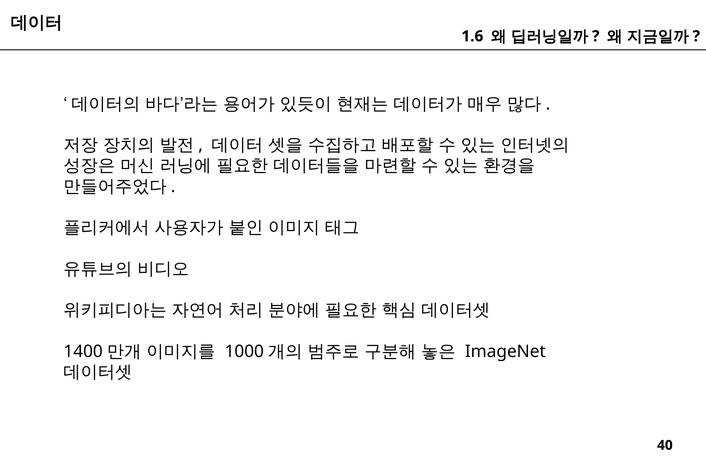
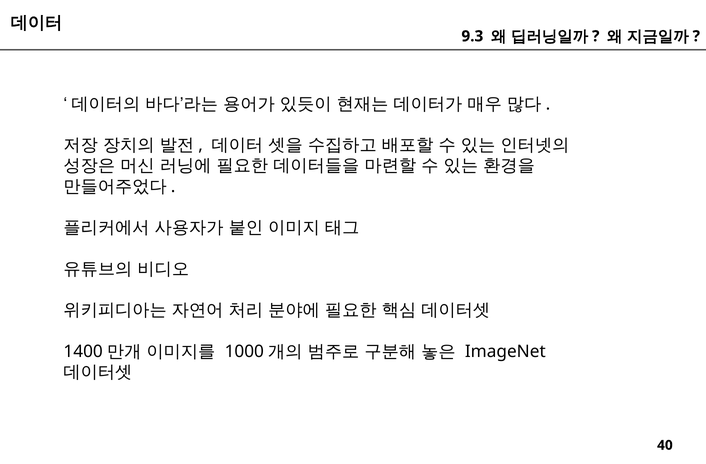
1.6: 1.6 -> 9.3 (472, 36)
